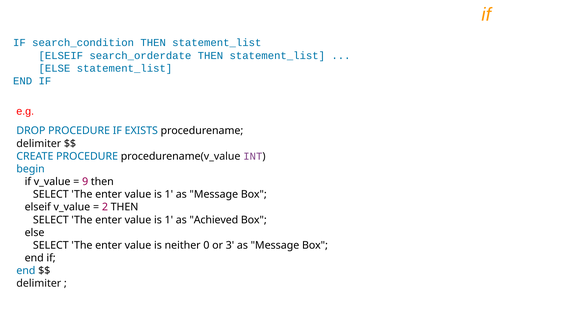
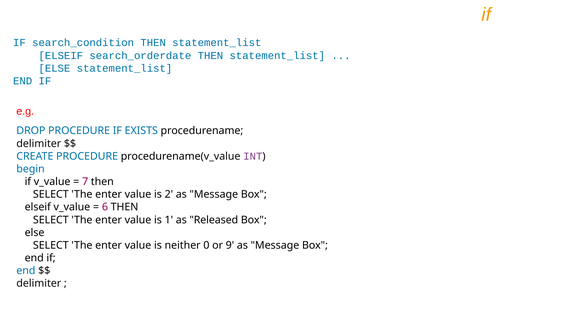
9: 9 -> 7 (85, 182)
1: 1 -> 2 (169, 195)
2: 2 -> 6 (105, 207)
Achieved: Achieved -> Released (214, 220)
3: 3 -> 9 (230, 246)
